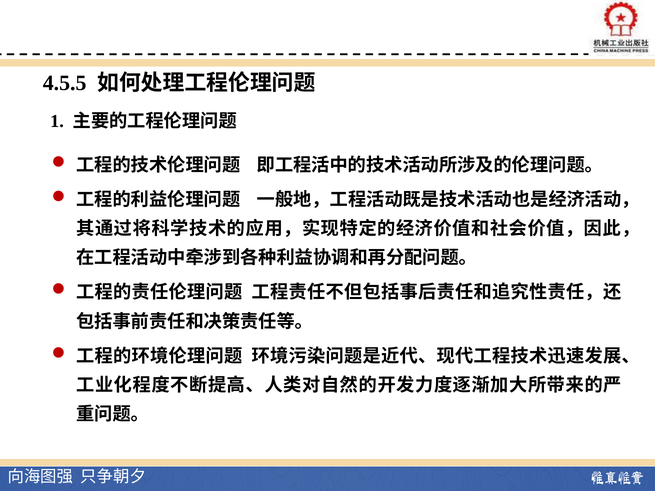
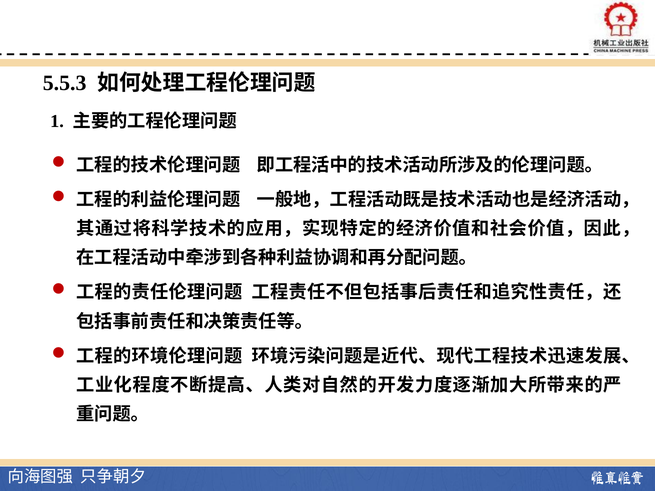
4.5.5: 4.5.5 -> 5.5.3 (65, 83)
